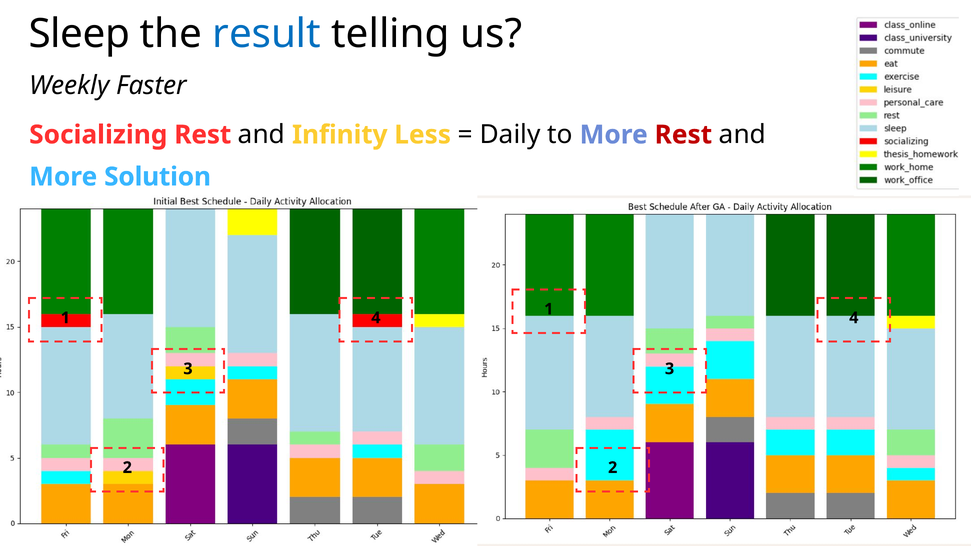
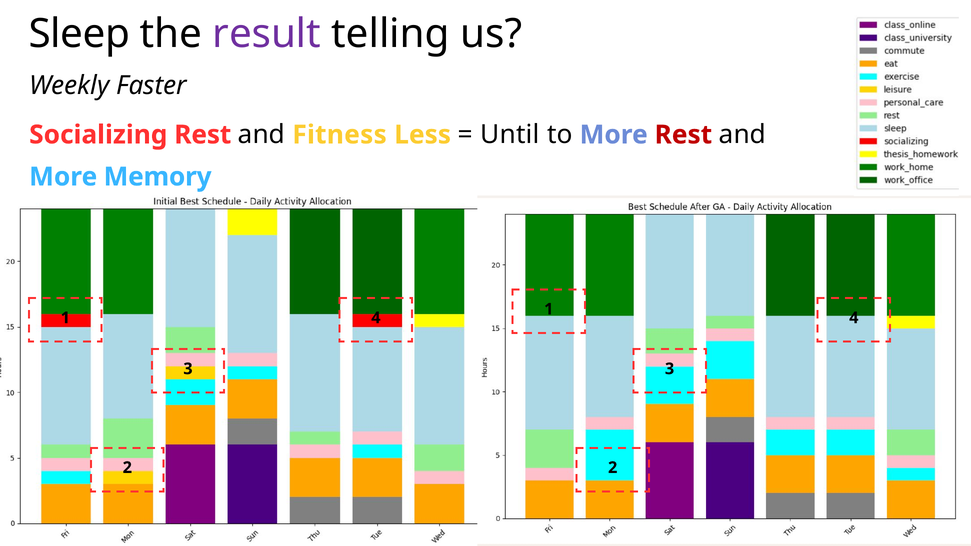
result colour: blue -> purple (267, 34)
Infinity: Infinity -> Fitness (340, 135)
Daily: Daily -> Until (510, 135)
Solution: Solution -> Memory (158, 177)
